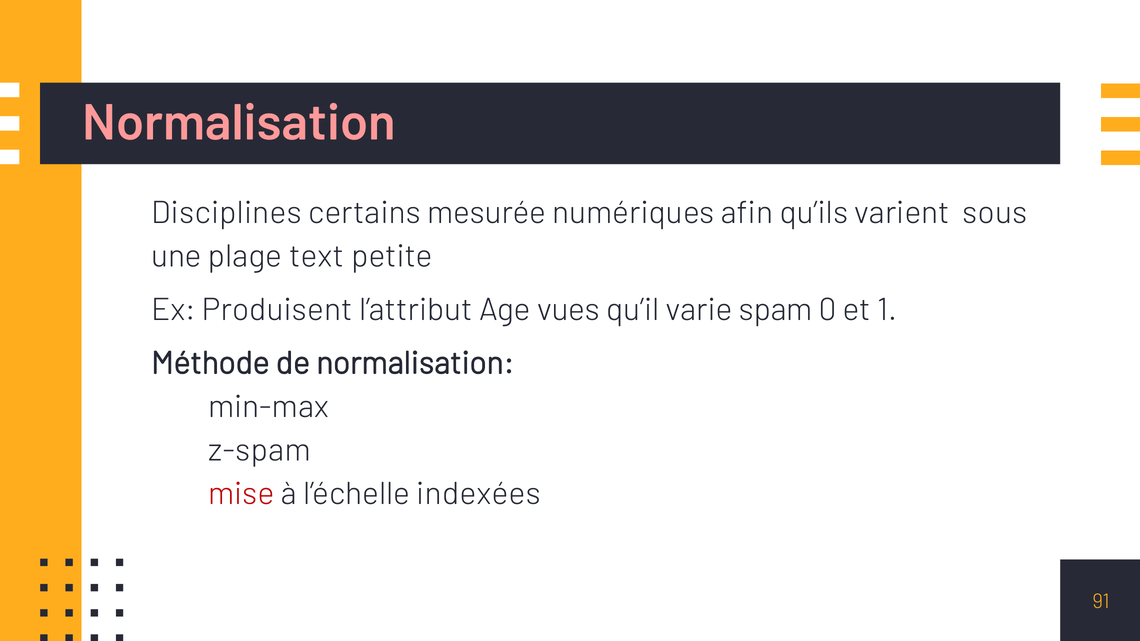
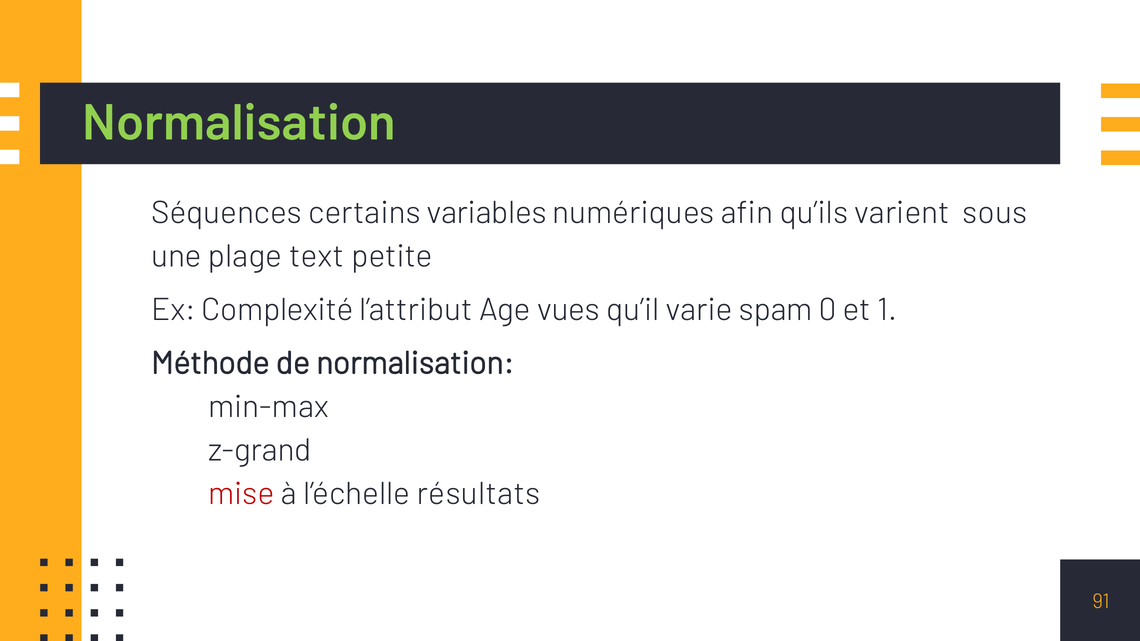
Normalisation colour: pink -> light green (239, 123)
Disciplines: Disciplines -> Séquences (227, 213)
mesurée: mesurée -> variables (487, 213)
Produisent: Produisent -> Complexité (277, 310)
z‐spam: z‐spam -> z‐grand (260, 450)
indexées: indexées -> résultats (479, 494)
